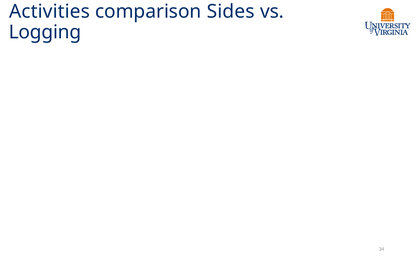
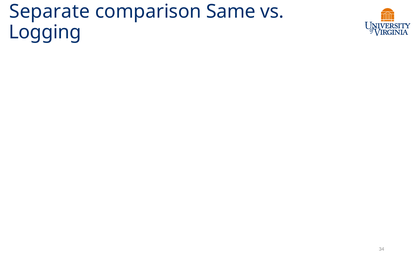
Activities: Activities -> Separate (50, 12)
Sides: Sides -> Same (231, 12)
